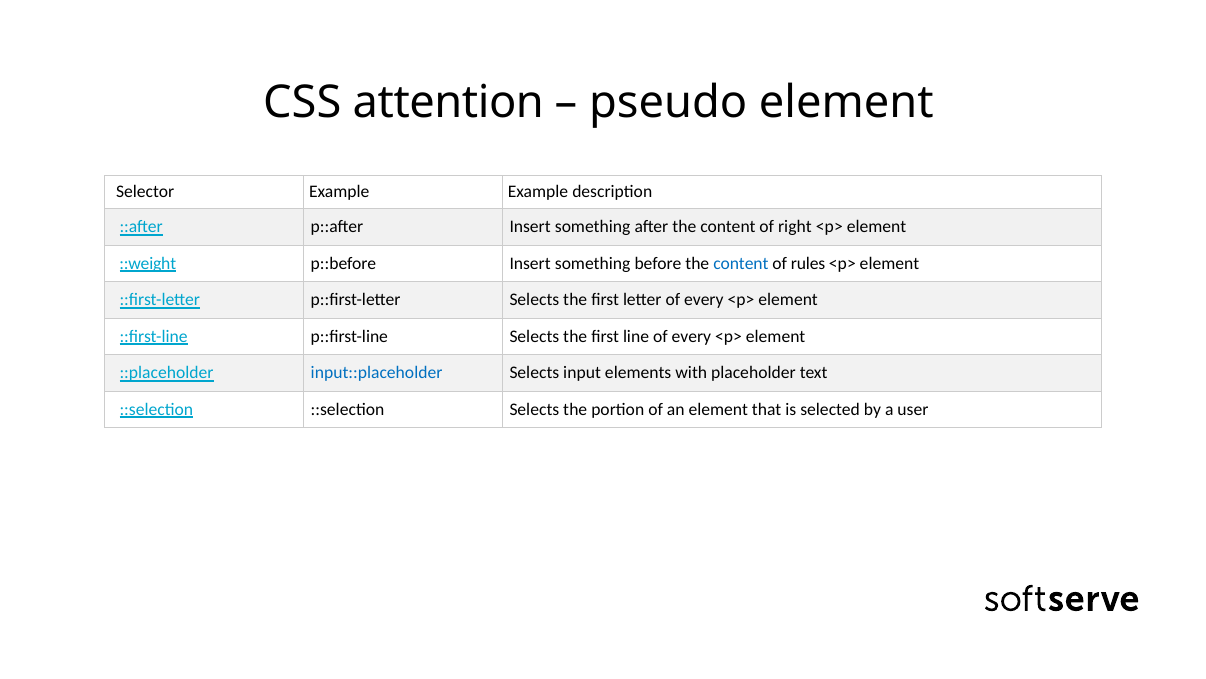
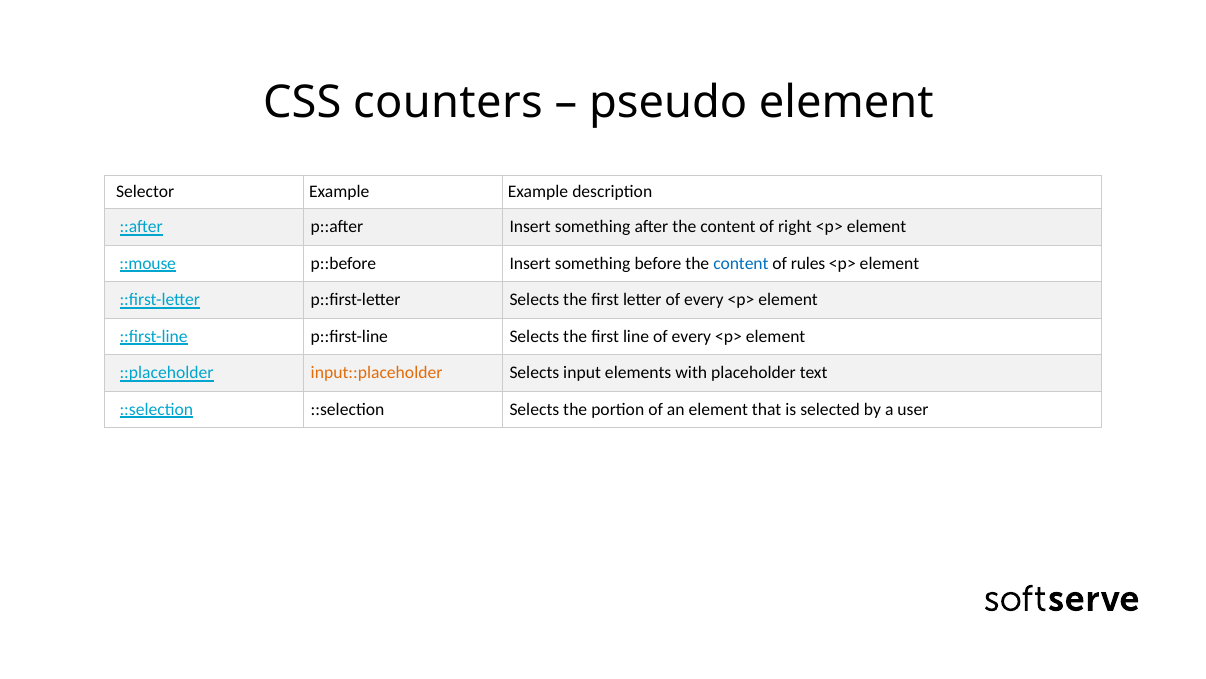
attention: attention -> counters (448, 103)
::weight: ::weight -> ::mouse (148, 263)
input::placeholder colour: blue -> orange (377, 373)
